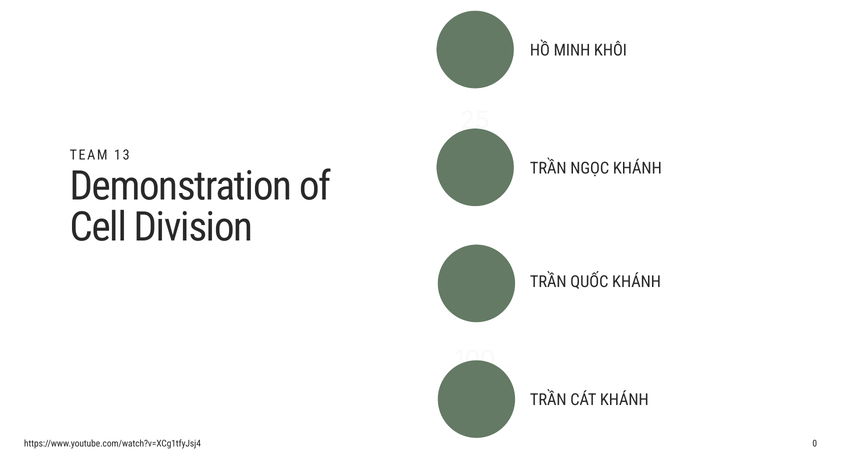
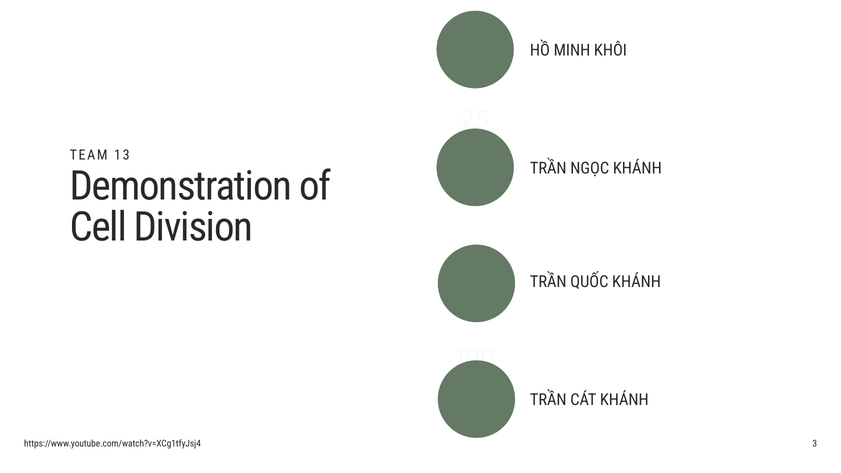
0: 0 -> 3 (815, 444)
